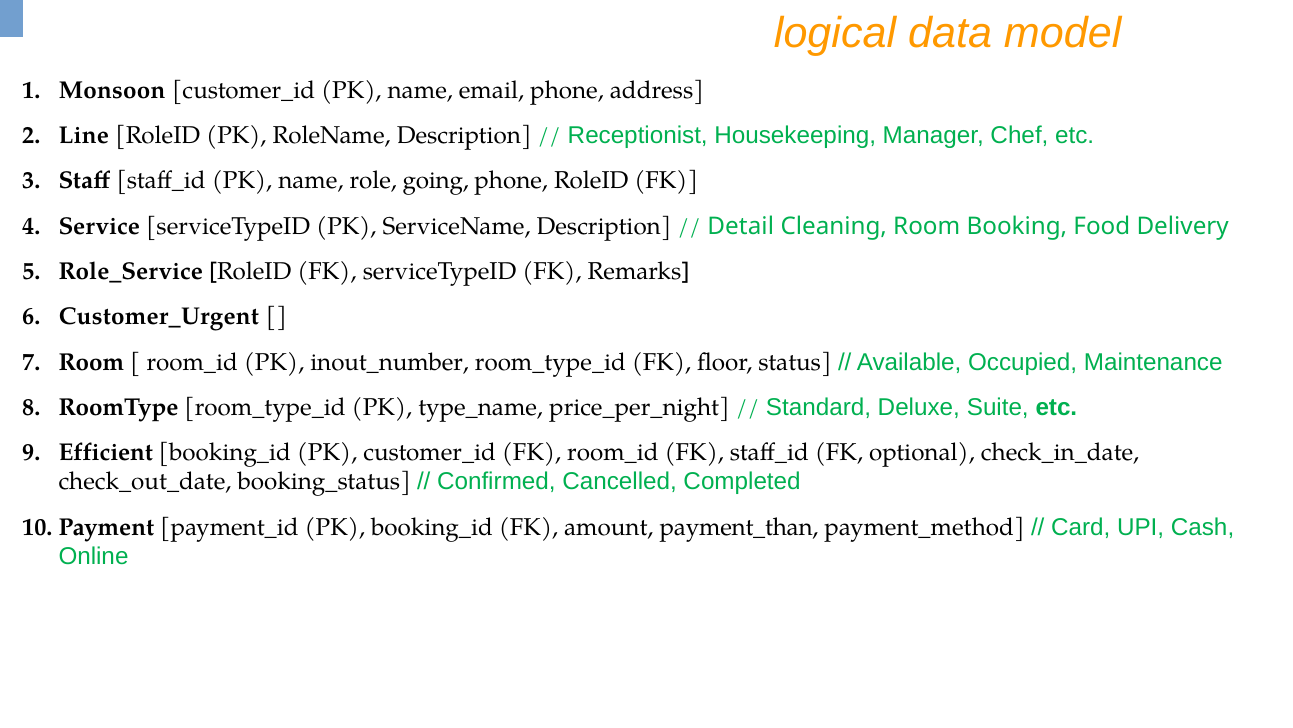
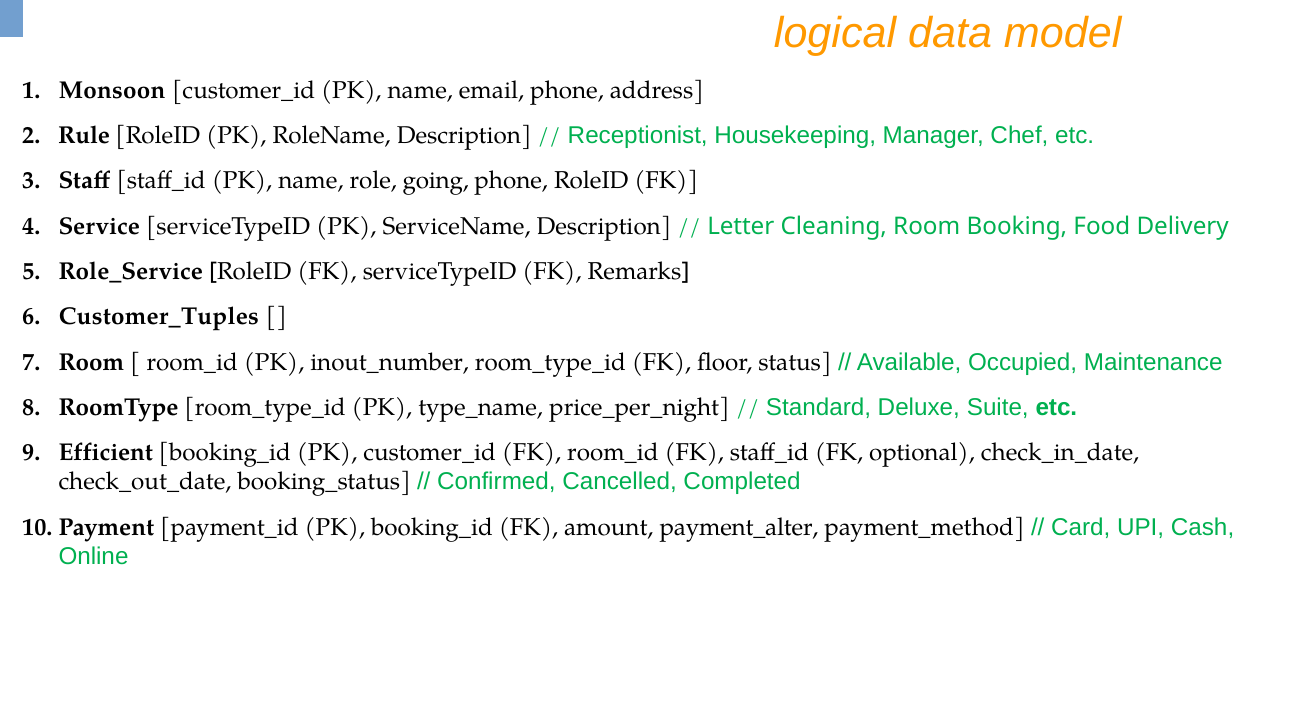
Line: Line -> Rule (84, 135)
Detail: Detail -> Letter (741, 226)
Customer_Urgent: Customer_Urgent -> Customer_Tuples (159, 316)
payment_than: payment_than -> payment_alter (739, 527)
